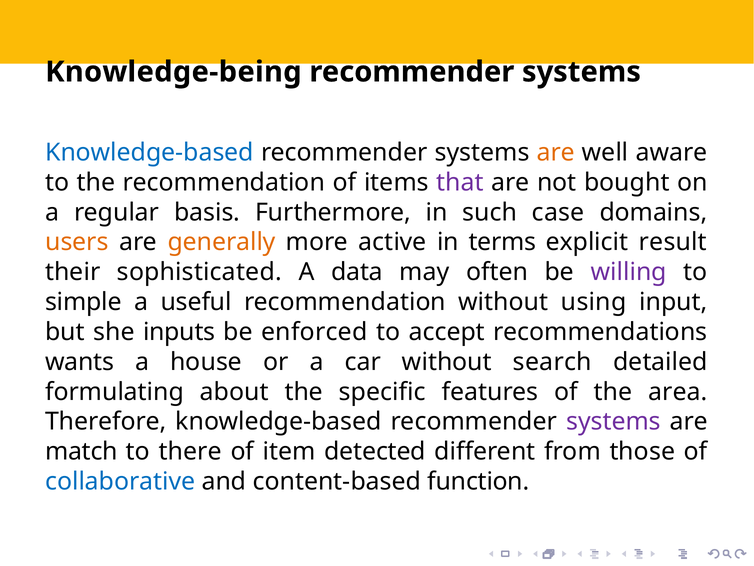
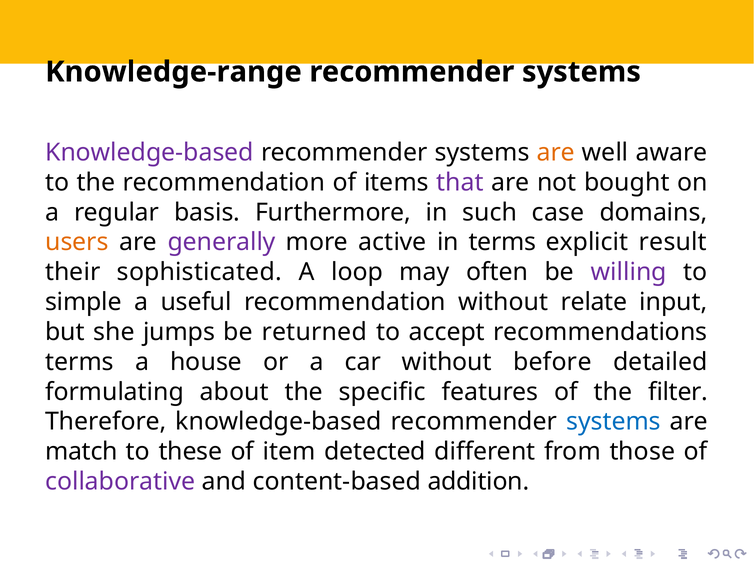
Knowledge-being: Knowledge-being -> Knowledge-range (174, 72)
Knowledge-based colour: blue -> purple (149, 153)
generally colour: orange -> purple (222, 242)
data: data -> loop (357, 272)
using: using -> relate (594, 302)
inputs: inputs -> jumps (179, 332)
enforced: enforced -> returned (314, 332)
wants: wants -> terms (79, 362)
search: search -> before (552, 362)
area: area -> filter (678, 392)
systems colour: purple -> blue (614, 422)
there: there -> these (190, 452)
collaborative colour: blue -> purple (120, 482)
function: function -> addition (478, 482)
